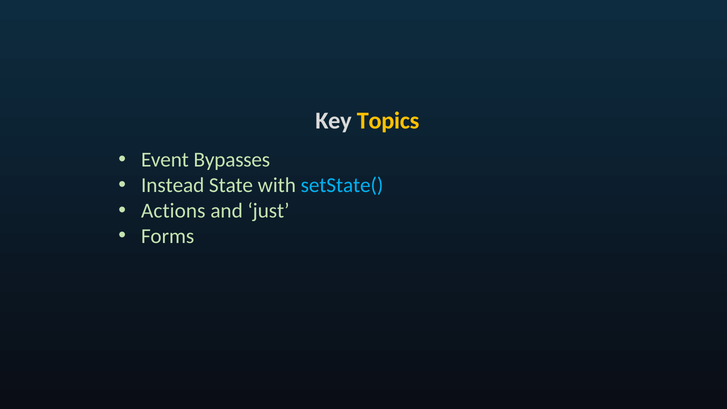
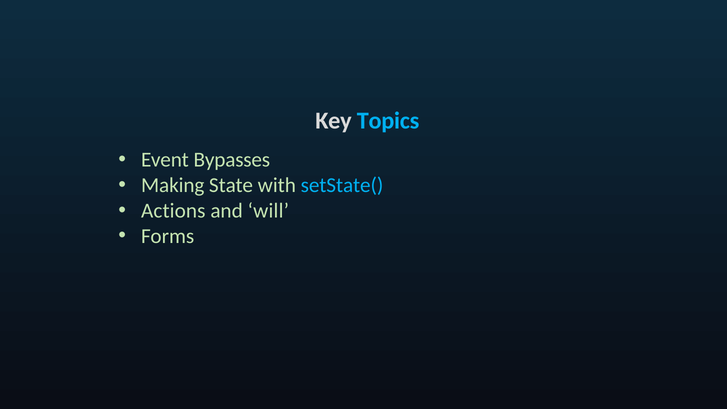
Topics colour: yellow -> light blue (388, 121)
Instead: Instead -> Making (173, 185)
just: just -> will (268, 211)
